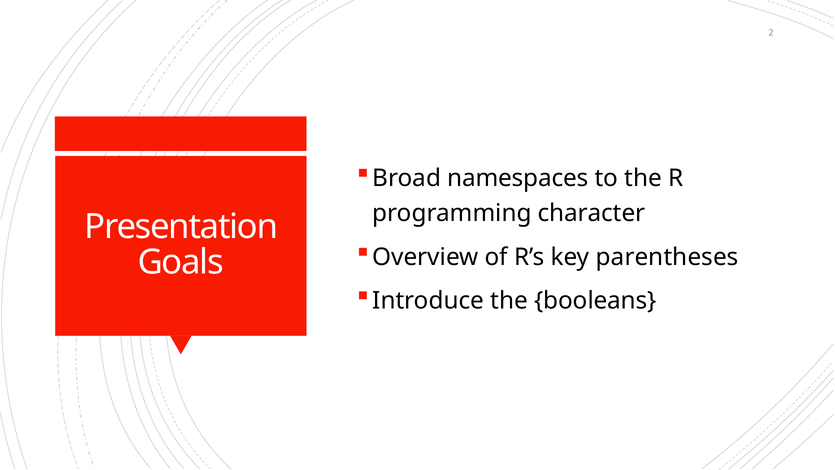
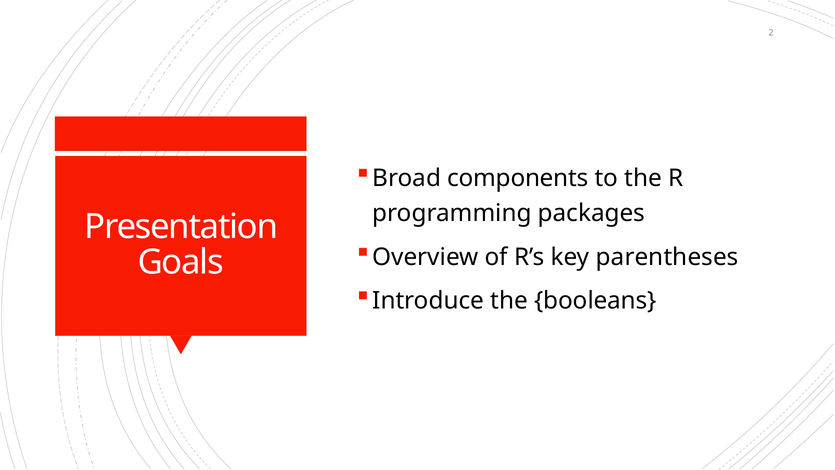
namespaces: namespaces -> components (518, 178)
character: character -> packages (591, 213)
